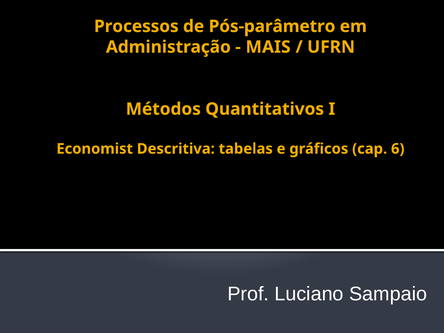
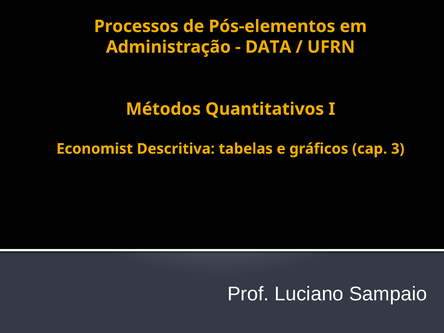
Pós-parâmetro: Pós-parâmetro -> Pós-elementos (272, 26)
MAIS: MAIS -> DATA (268, 47)
6: 6 -> 3 (398, 149)
